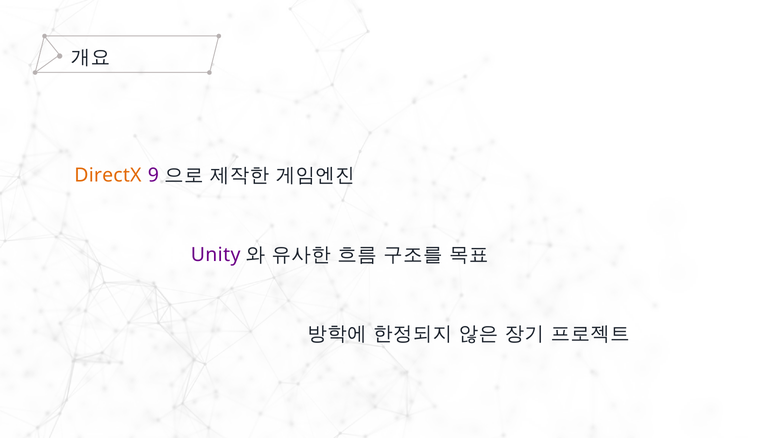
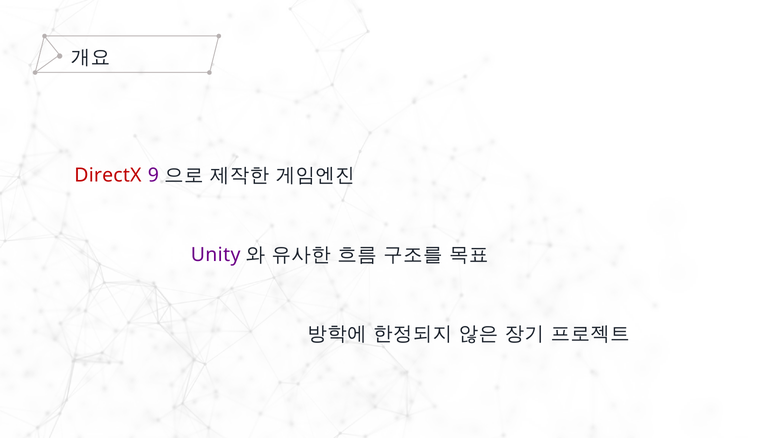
DirectX colour: orange -> red (108, 175)
